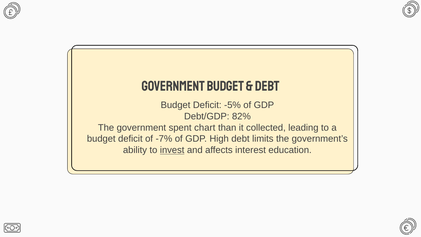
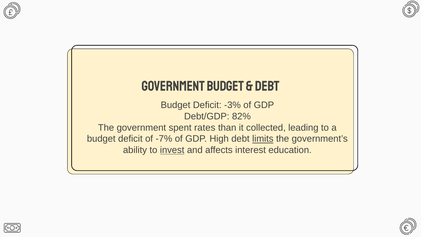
-5%: -5% -> -3% (232, 105)
chart: chart -> rates (205, 128)
limits underline: none -> present (263, 139)
